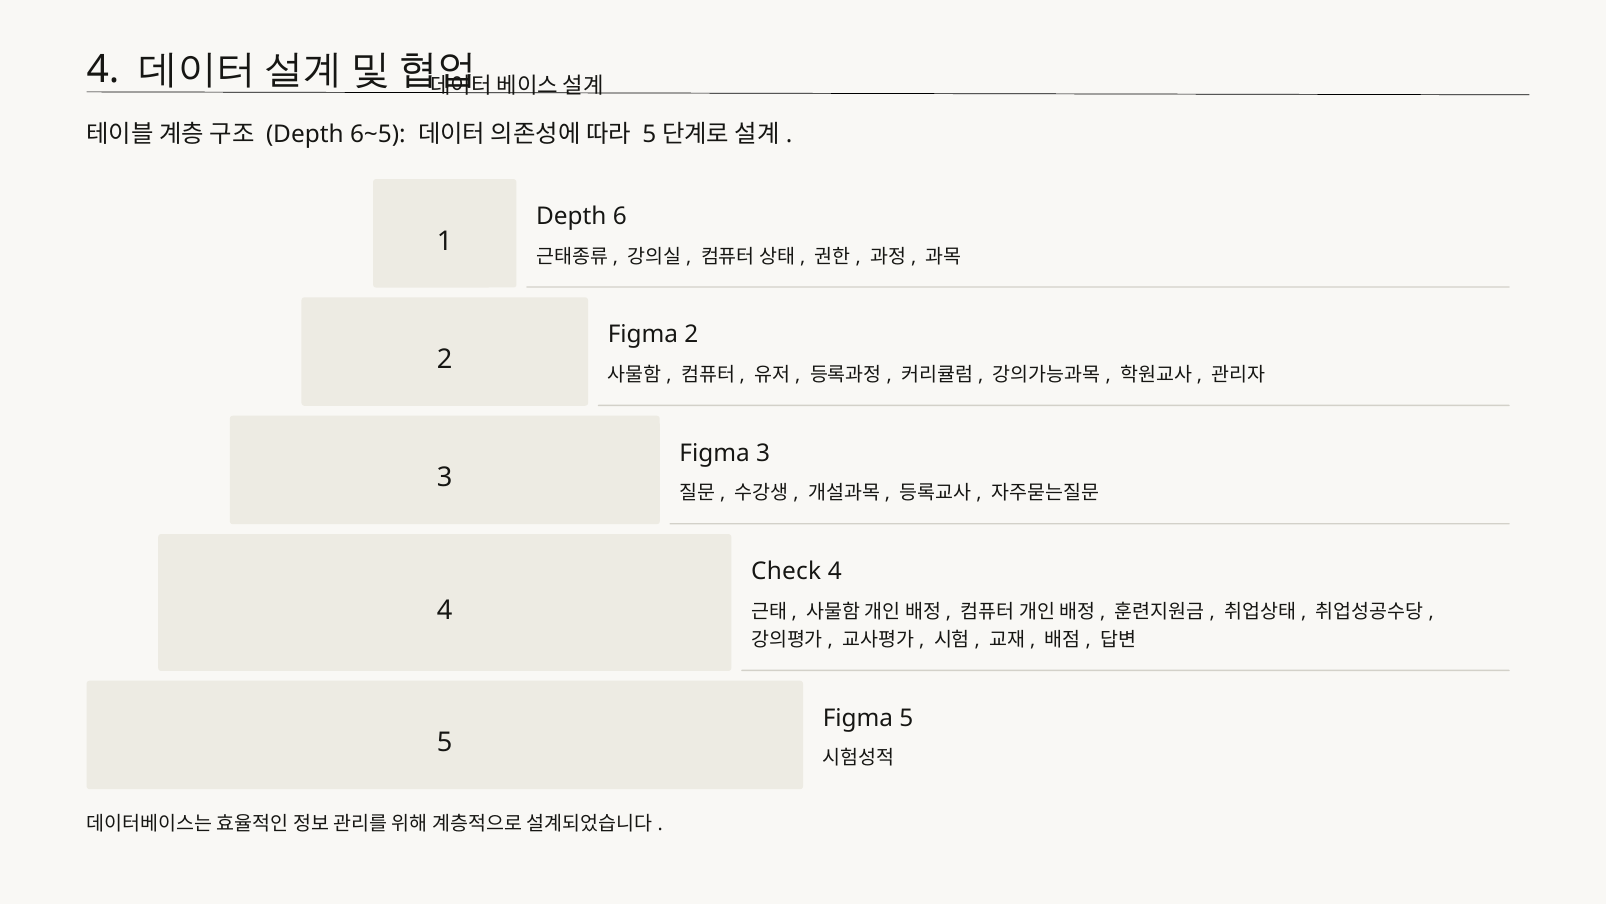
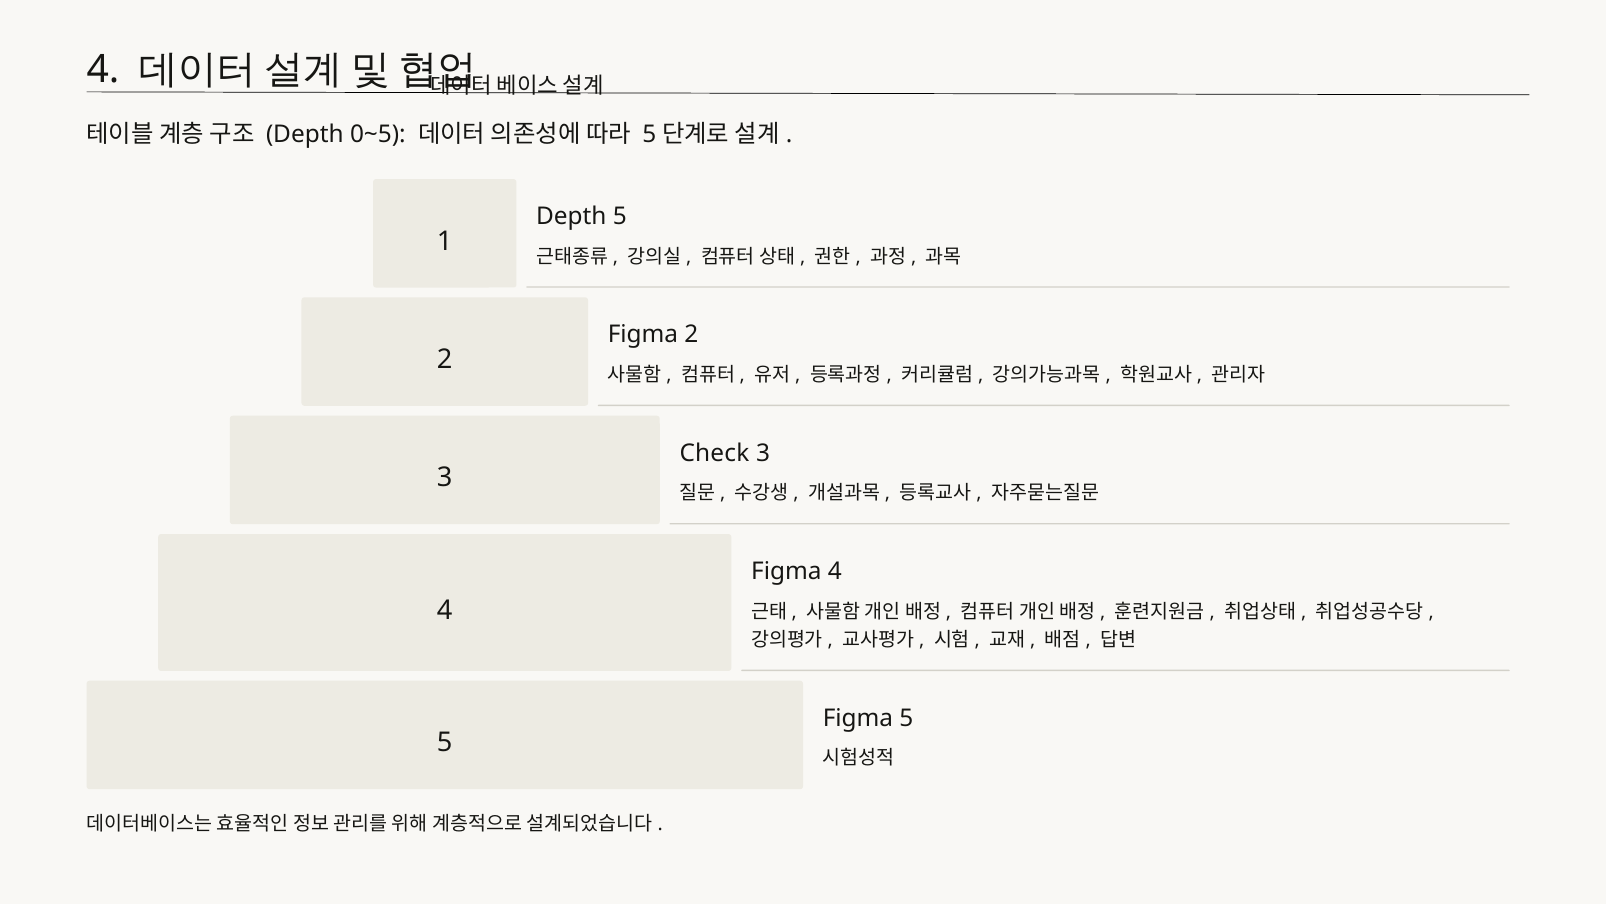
6~5: 6~5 -> 0~5 (378, 134)
Depth 6: 6 -> 5 (620, 216)
Figma: Figma -> Check (714, 453)
Check: Check -> Figma (786, 571)
